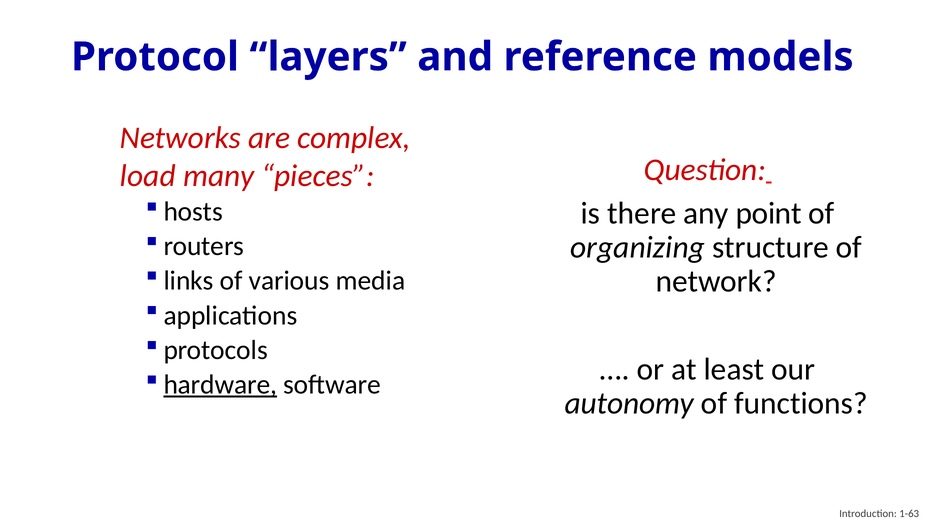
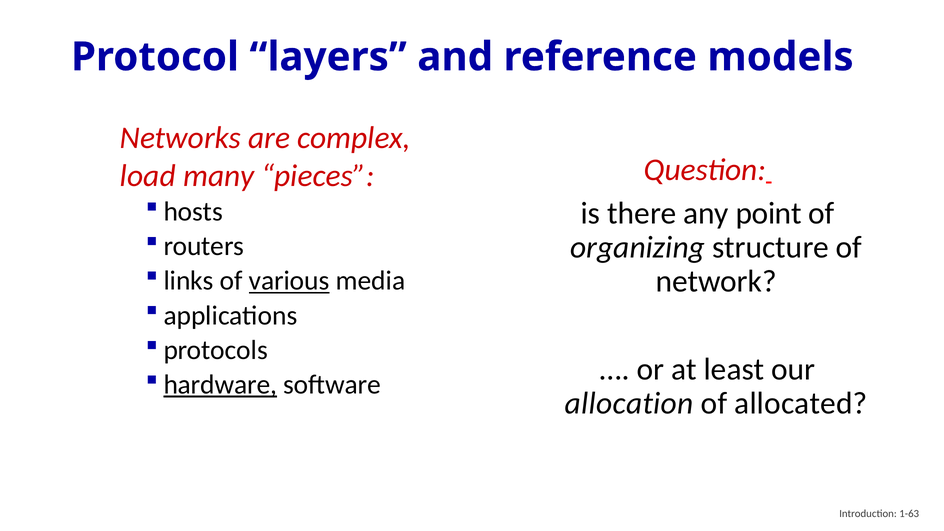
various underline: none -> present (289, 281)
autonomy: autonomy -> allocation (629, 403)
functions: functions -> allocated (801, 403)
